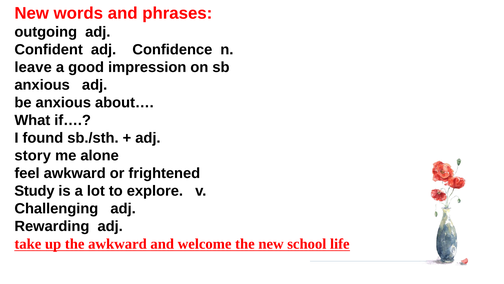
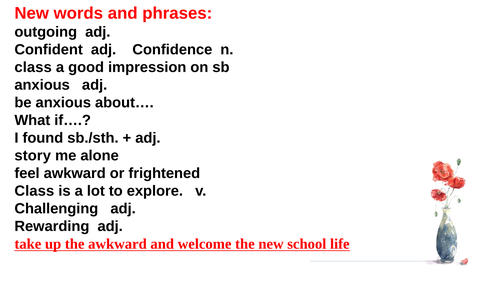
leave: leave -> class (33, 67)
Study: Study -> Class (34, 191)
